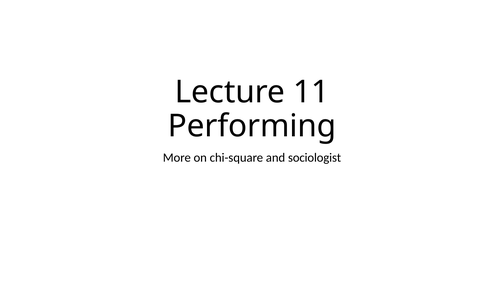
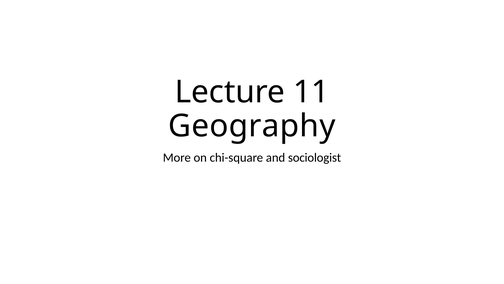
Performing: Performing -> Geography (252, 126)
